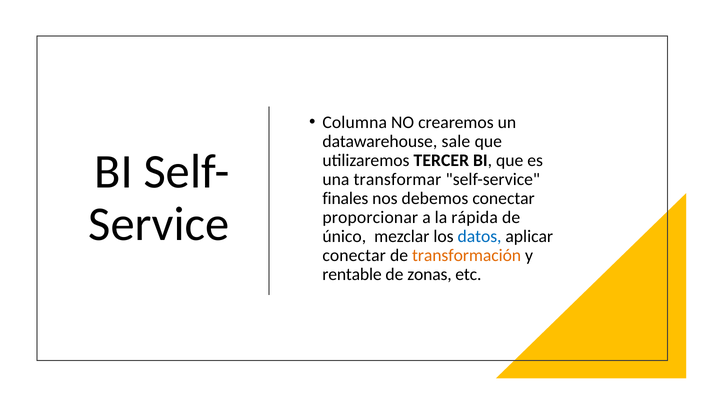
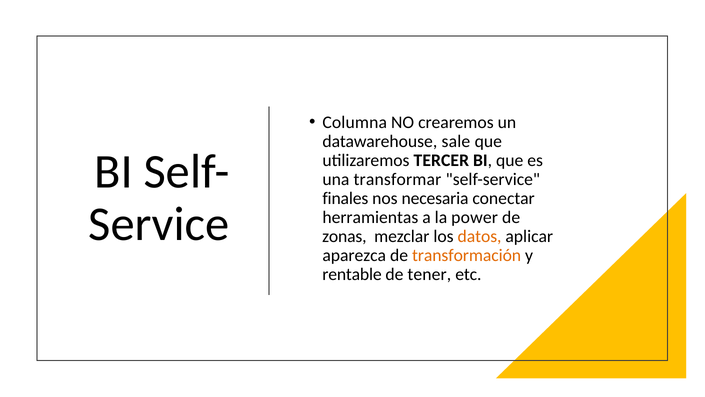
debemos: debemos -> necesaria (435, 198)
proporcionar: proporcionar -> herramientas (370, 217)
rápida: rápida -> power (475, 217)
único: único -> zonas (344, 236)
datos colour: blue -> orange (480, 236)
conectar: conectar -> aparezca (354, 255)
zonas: zonas -> tener (429, 274)
